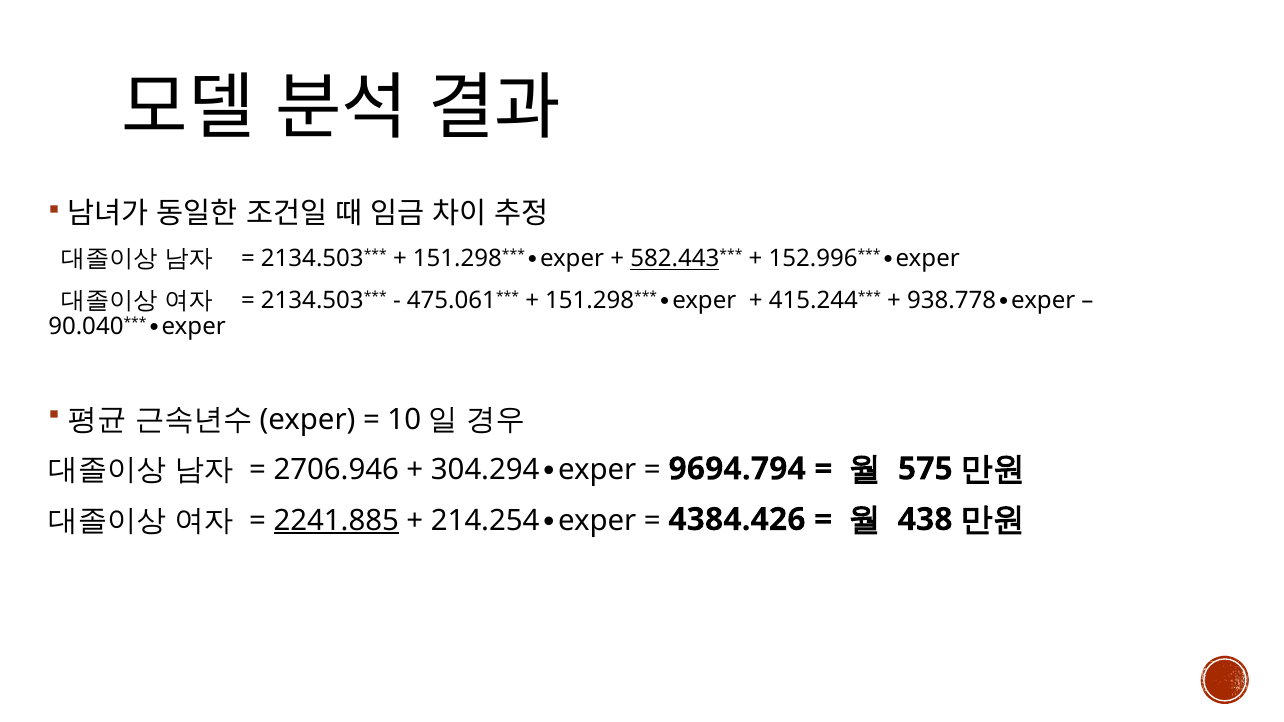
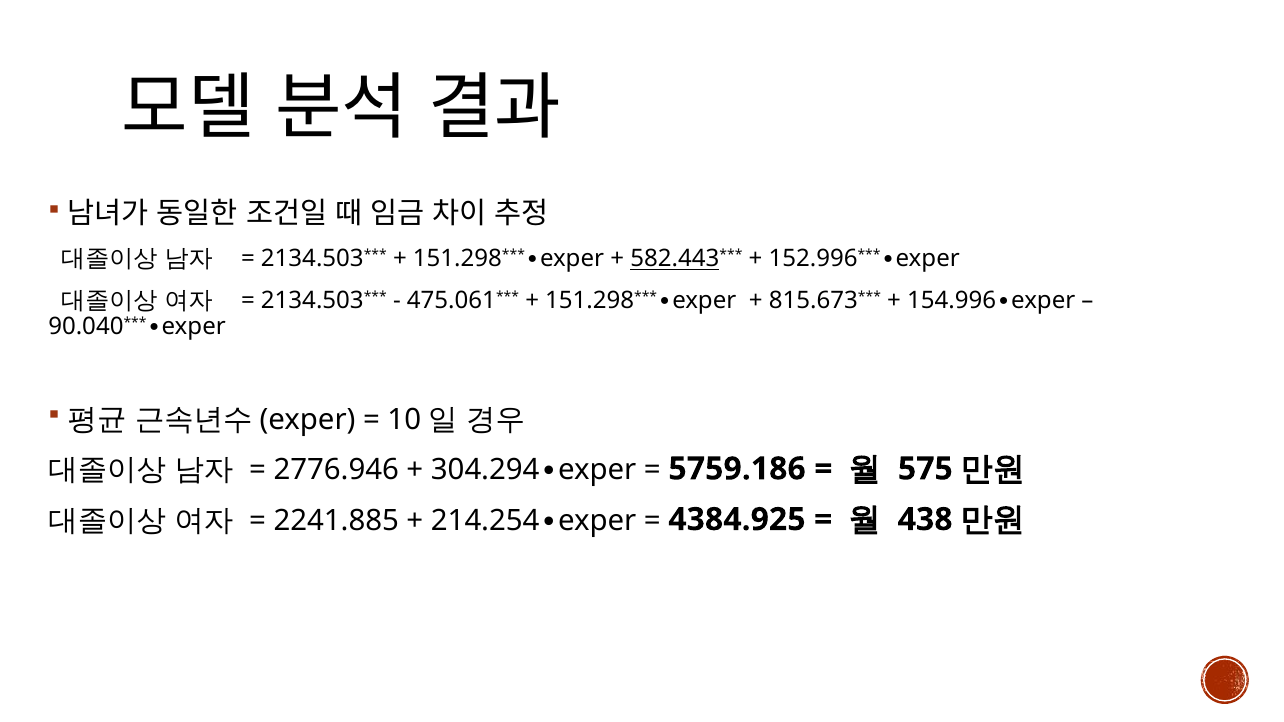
938.778: 938.778 -> 154.996 (952, 301)
415.244: 415.244 -> 815.673 (813, 301)
9694.794: 9694.794 -> 5759.186 (737, 469)
2706.946: 2706.946 -> 2776.946 (336, 470)
4384.426: 4384.426 -> 4384.925 (737, 520)
2241.885 underline: present -> none (336, 521)
